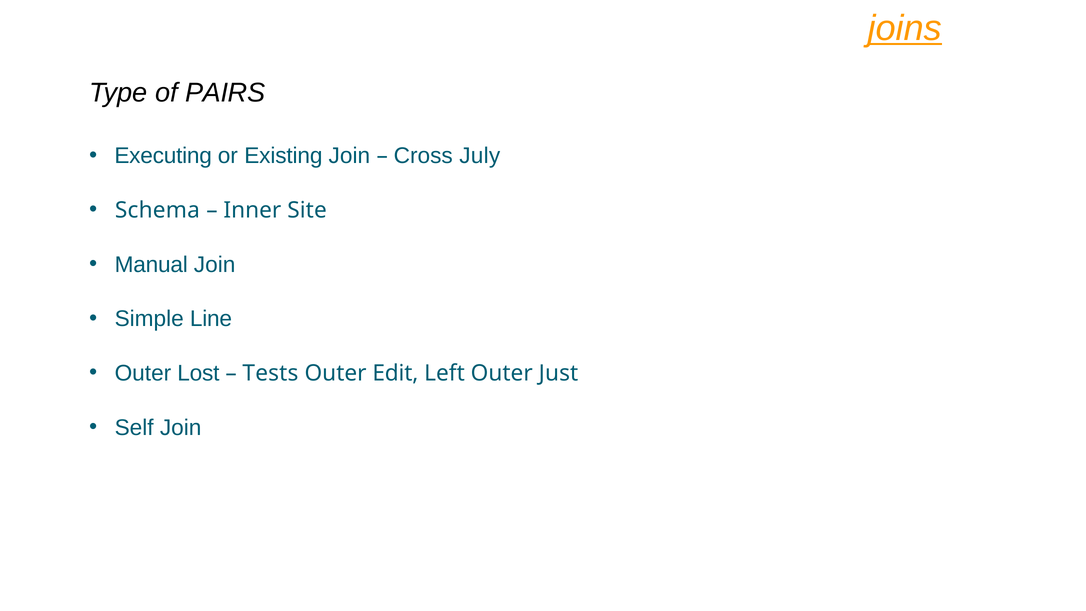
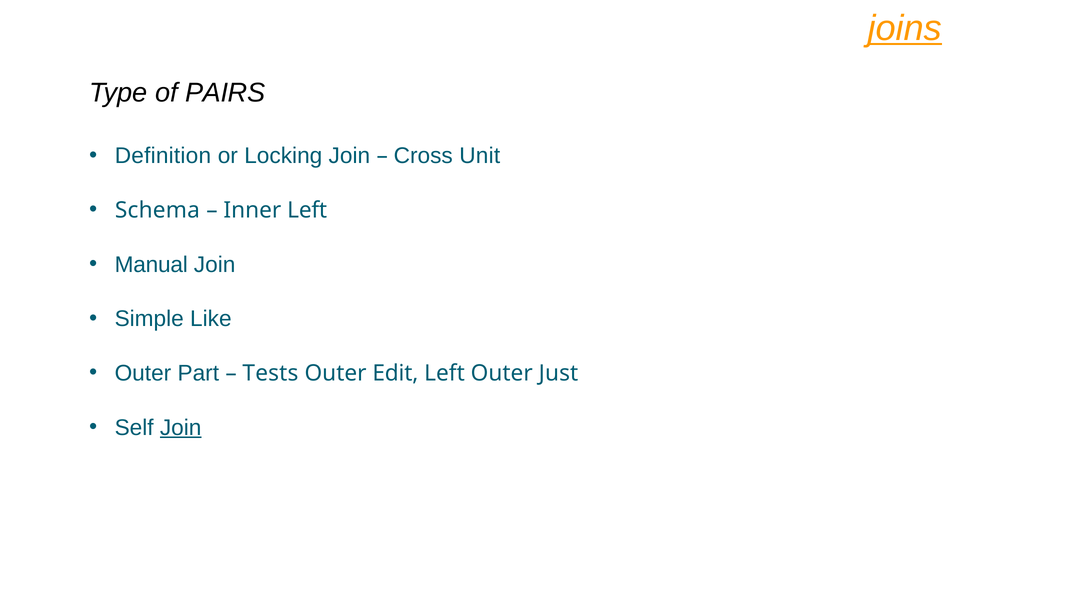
Executing: Executing -> Definition (163, 156)
Existing: Existing -> Locking (283, 156)
July: July -> Unit (480, 156)
Inner Site: Site -> Left (307, 210)
Line: Line -> Like (211, 319)
Lost: Lost -> Part (198, 373)
Join underline: none -> present (181, 428)
